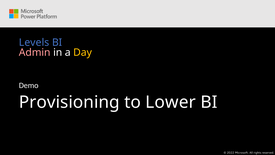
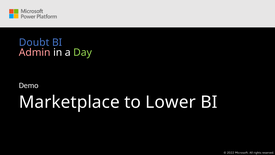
Levels: Levels -> Doubt (34, 42)
Day colour: yellow -> light green (83, 52)
Provisioning: Provisioning -> Marketplace (69, 102)
